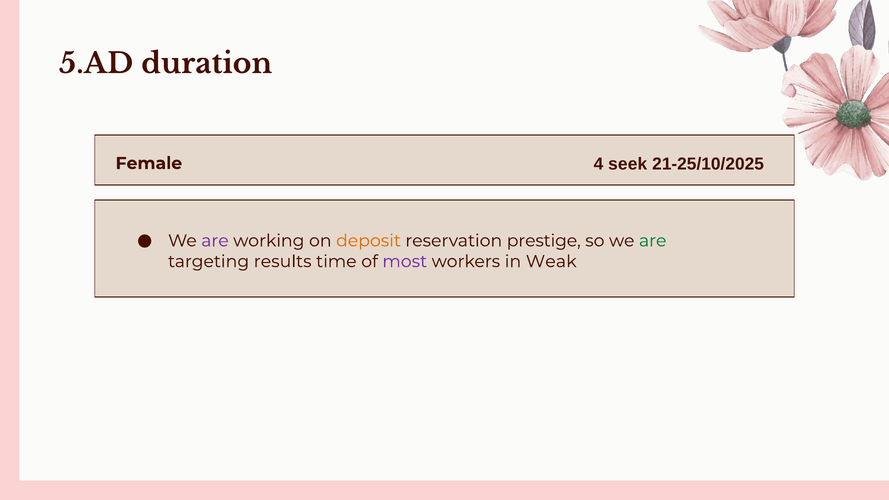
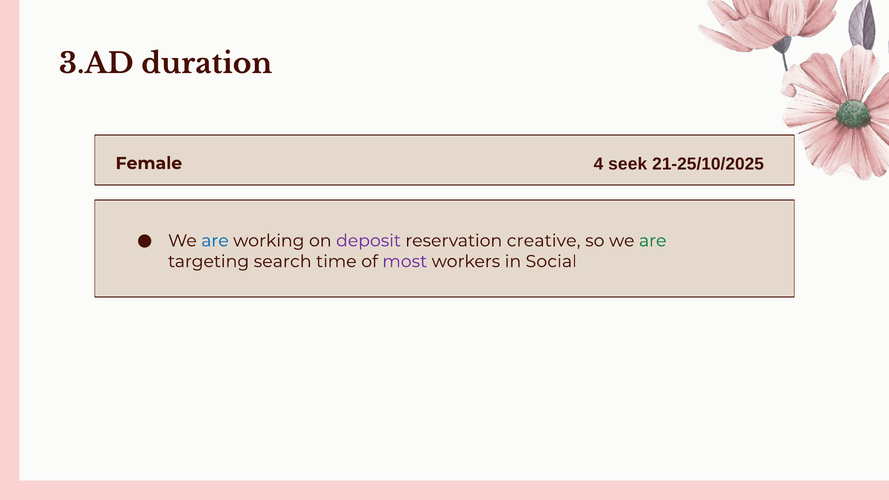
5.AD: 5.AD -> 3.AD (96, 64)
are colour: purple -> blue (215, 241)
deposit colour: orange -> purple (368, 241)
prestige: prestige -> creative (544, 241)
results: results -> search (283, 261)
Weak: Weak -> Social (551, 261)
